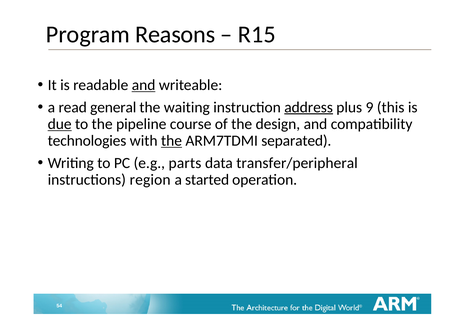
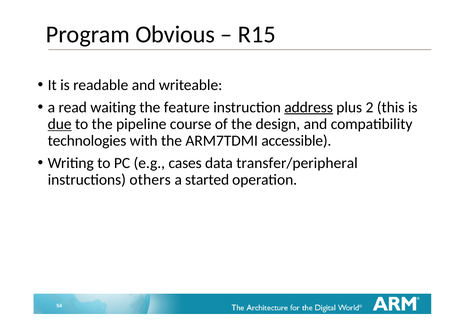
Reasons: Reasons -> Obvious (175, 34)
and underline: present -> none (144, 85)
general: general -> waiting (113, 107)
waiting: waiting -> feature (187, 107)
9: 9 -> 2 (370, 107)
the underline: present -> none (172, 141)
separated: separated -> accessible (296, 141)
parts: parts -> cases (185, 163)
region: region -> others (150, 179)
